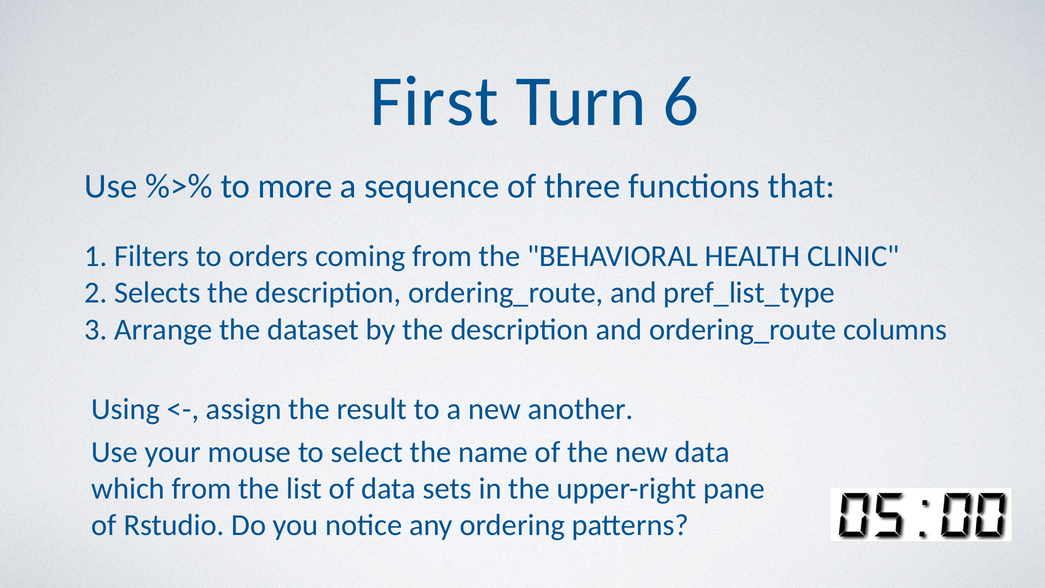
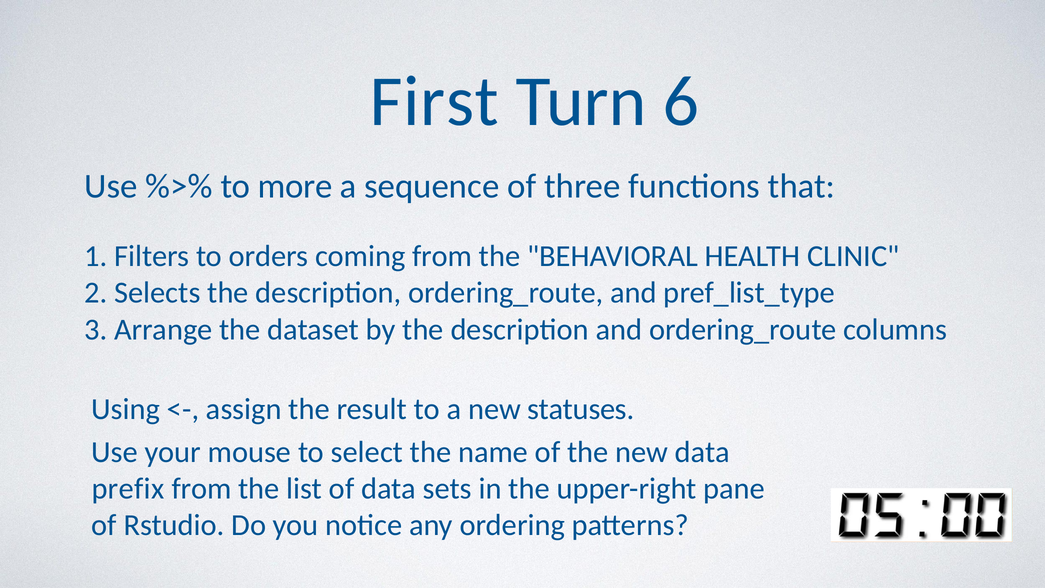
another: another -> statuses (581, 409)
which: which -> prefix (128, 489)
